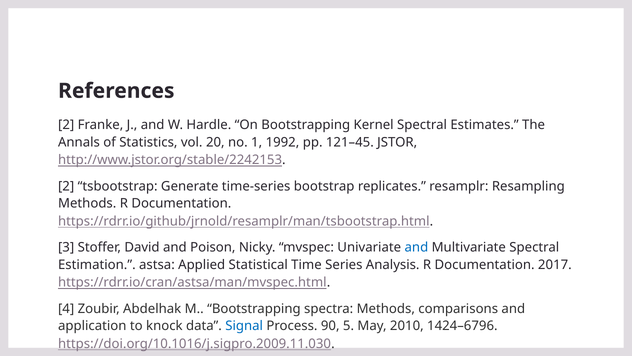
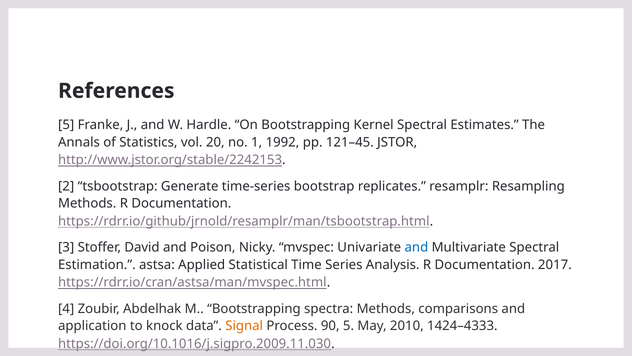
2: 2 -> 5 (66, 125)
Signal colour: blue -> orange (244, 326)
1424–6796: 1424–6796 -> 1424–4333 (462, 326)
